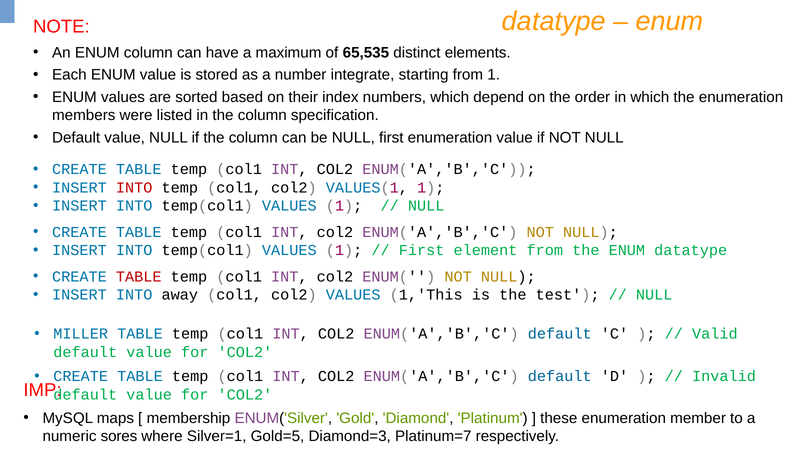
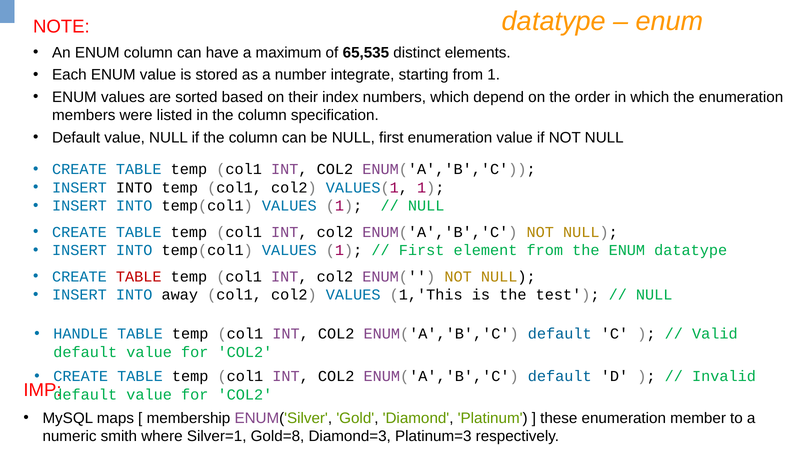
INTO colour: red -> black (134, 188)
MILLER: MILLER -> HANDLE (81, 334)
sores: sores -> smith (119, 437)
Gold=5: Gold=5 -> Gold=8 (278, 437)
Platinum=7: Platinum=7 -> Platinum=3 (433, 437)
